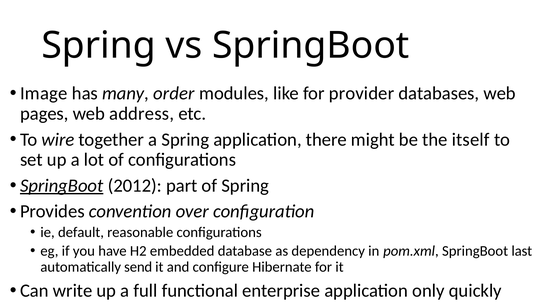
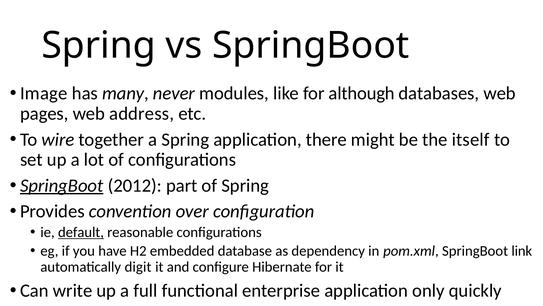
order: order -> never (174, 93)
provider: provider -> although (362, 93)
default underline: none -> present (81, 232)
last: last -> link (522, 251)
send: send -> digit (138, 266)
